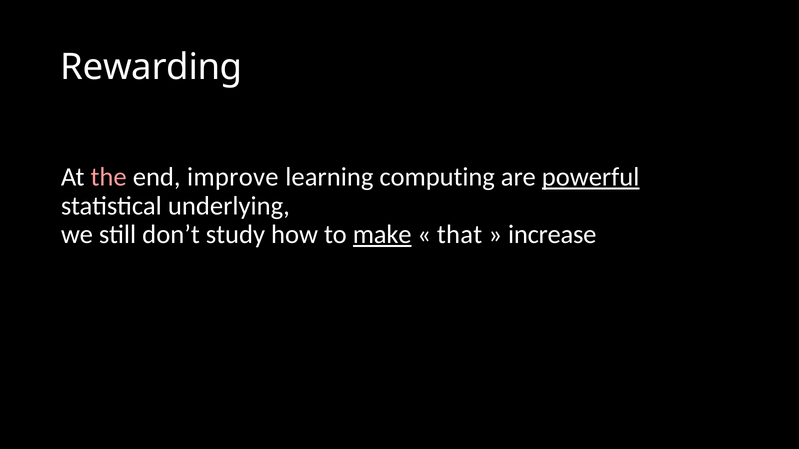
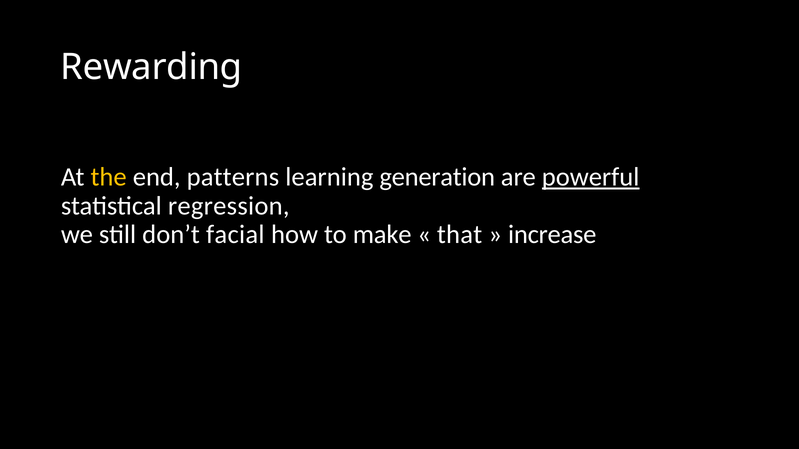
the colour: pink -> yellow (109, 177)
improve: improve -> patterns (233, 177)
computing: computing -> generation (437, 177)
underlying: underlying -> regression (229, 206)
study: study -> facial (235, 235)
make underline: present -> none (382, 235)
